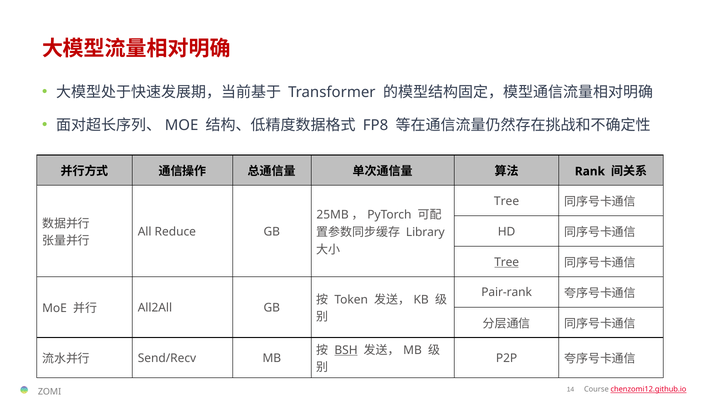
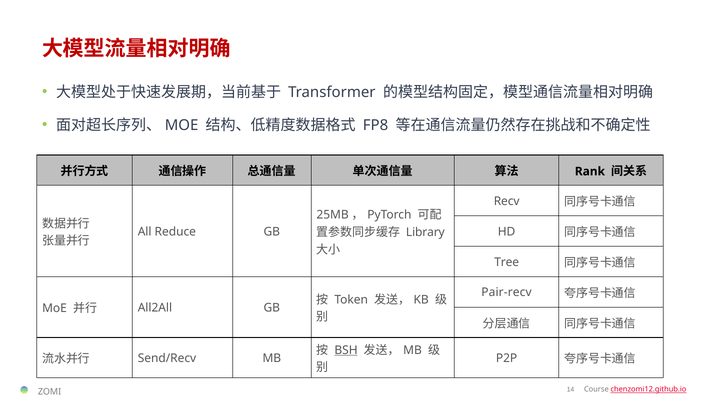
Tree: Tree -> Recv (507, 201)
Tree underline: present -> none (507, 262)
Pair-rank: Pair-rank -> Pair-recv (507, 292)
